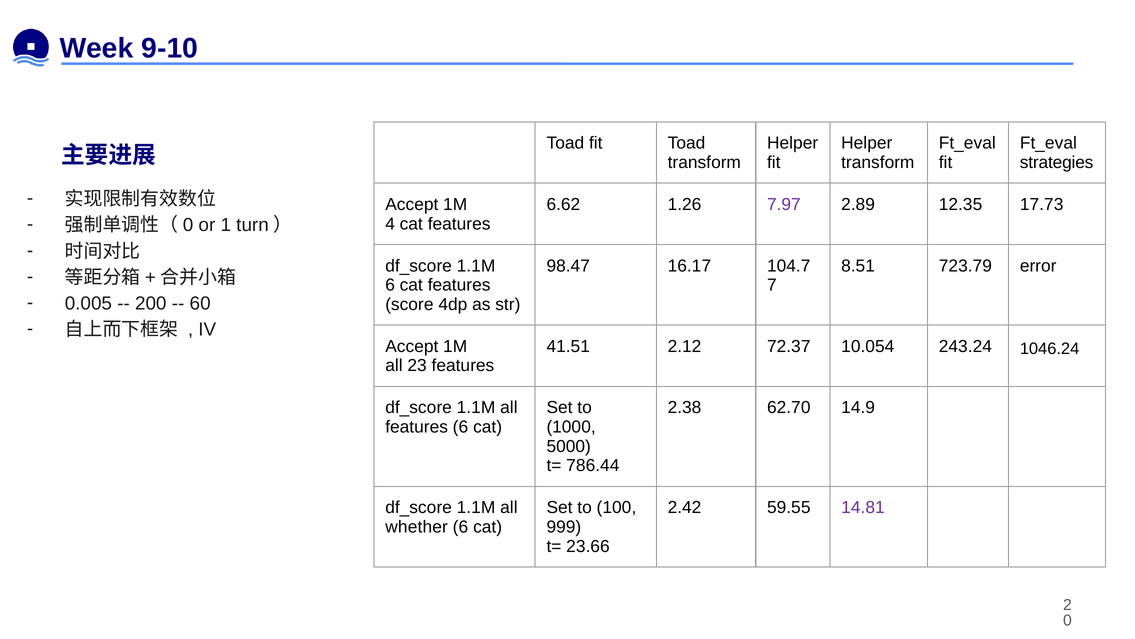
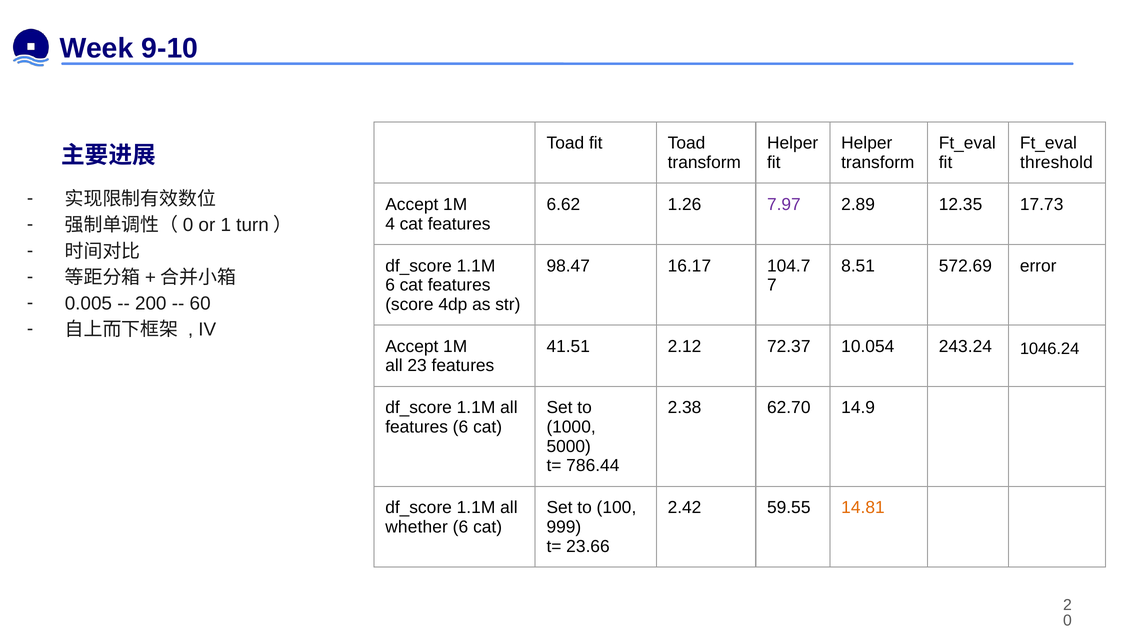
strategies: strategies -> threshold (1056, 162)
723.79: 723.79 -> 572.69 (965, 266)
14.81 colour: purple -> orange (863, 507)
